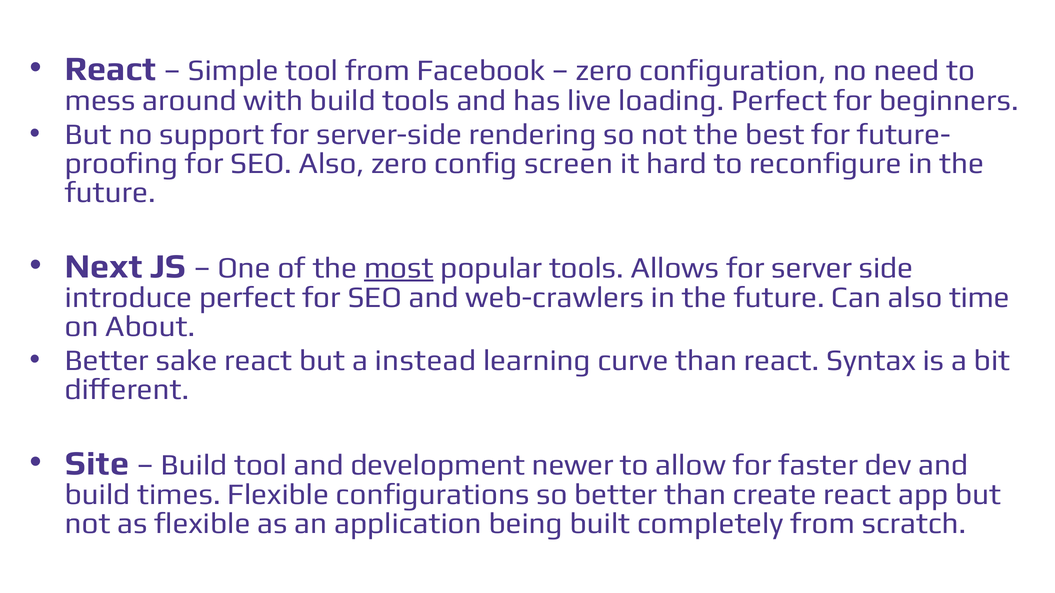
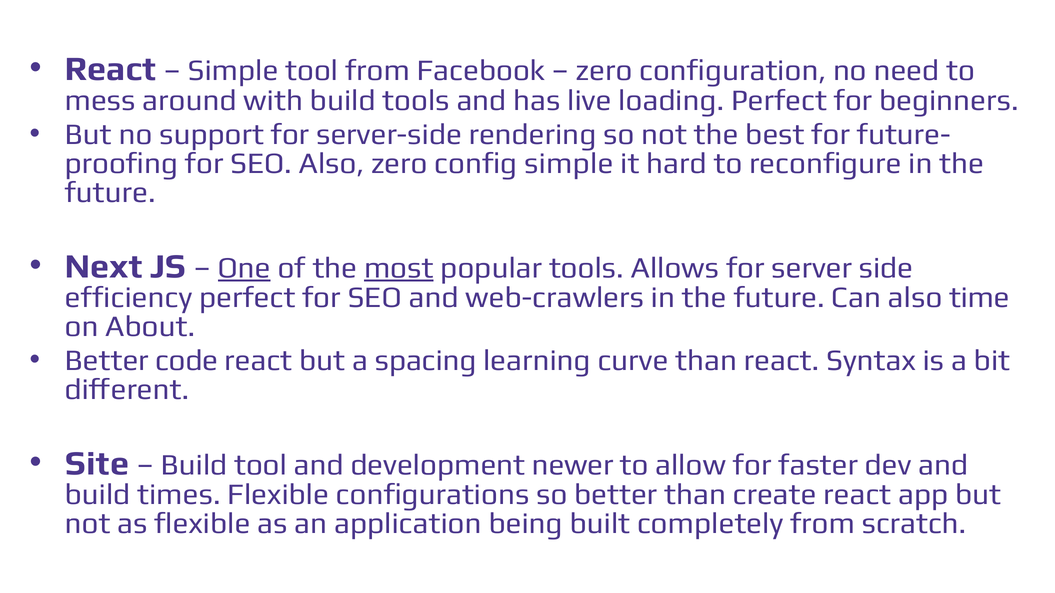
config screen: screen -> simple (569, 164)
One underline: none -> present (244, 268)
introduce: introduce -> efficiency (129, 298)
sake: sake -> code (187, 361)
instead: instead -> spacing (426, 361)
